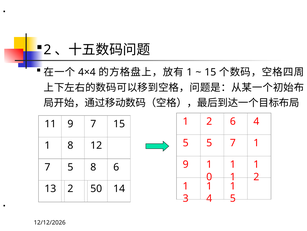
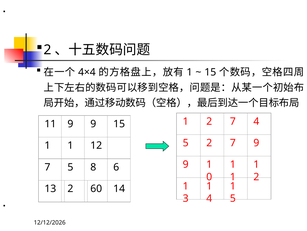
1 2 6: 6 -> 7 (233, 121)
11 9 7: 7 -> 9 (93, 124)
5 5: 5 -> 2 (209, 143)
7 1: 1 -> 9 (256, 143)
8: 8 -> 1 (70, 145)
50: 50 -> 60 (96, 188)
